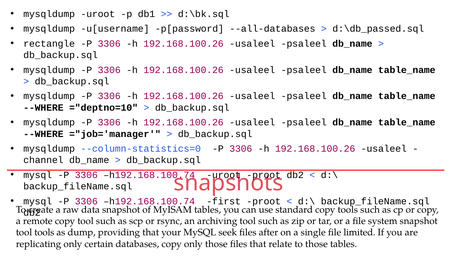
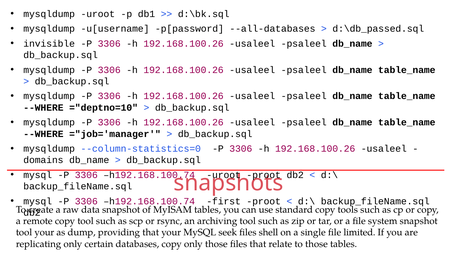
rectangle: rectangle -> invisible (49, 44)
channel: channel -> domains (43, 160)
tool tools: tools -> your (44, 233)
after: after -> shell (268, 233)
